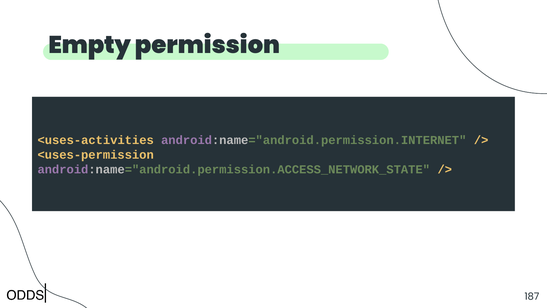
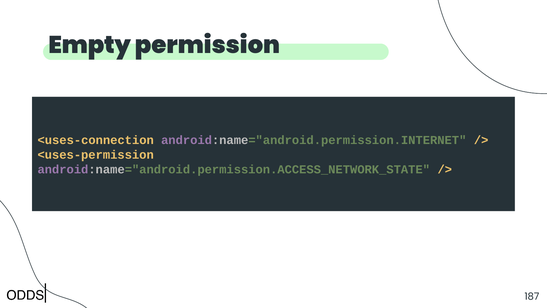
<uses-activities: <uses-activities -> <uses-connection (96, 140)
